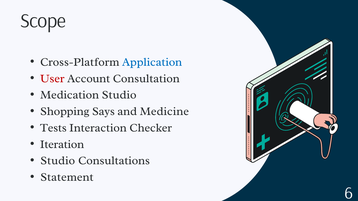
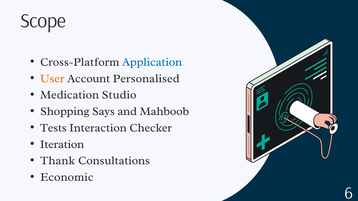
User colour: red -> orange (52, 79)
Consultation: Consultation -> Personalised (146, 79)
Medicine: Medicine -> Mahboob (164, 112)
Studio: Studio -> Thank (58, 161)
Statement: Statement -> Economic (67, 177)
